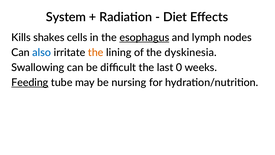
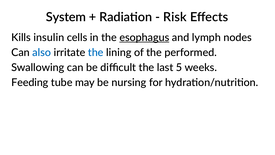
Diet: Diet -> Risk (175, 17)
shakes: shakes -> insulin (49, 37)
the colour: orange -> blue (96, 52)
dyskinesia: dyskinesia -> performed (191, 52)
0: 0 -> 5 (179, 67)
Feeding underline: present -> none (30, 82)
